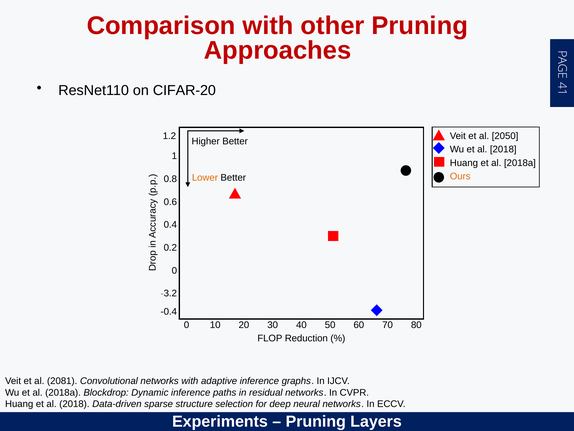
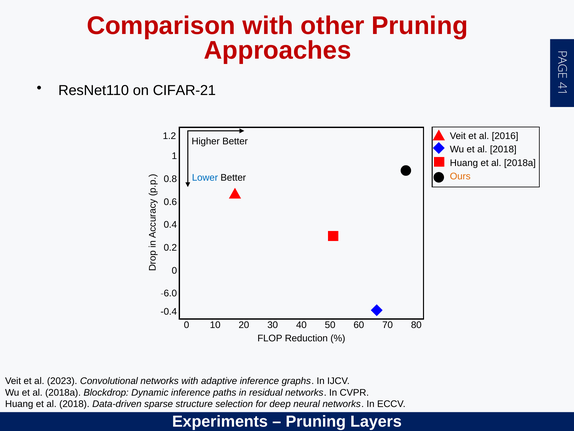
CIFAR-20: CIFAR-20 -> CIFAR-21 (184, 90)
2050: 2050 -> 2016 (505, 136)
Lower colour: orange -> blue (205, 178)
-3.2: -3.2 -> -6.0 (169, 293)
2081: 2081 -> 2023 (62, 381)
